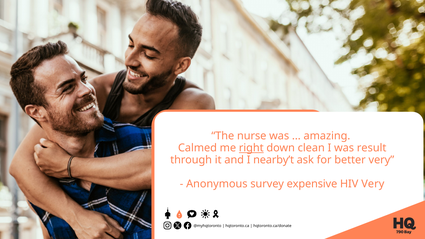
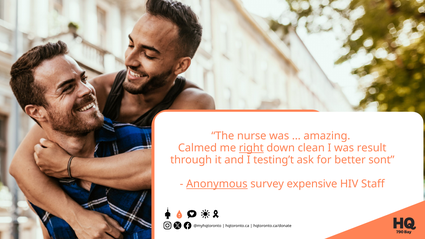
nearby’t: nearby’t -> testing’t (274, 160)
better very: very -> sont (381, 160)
Anonymous underline: none -> present (217, 184)
HIV Very: Very -> Staff (373, 184)
